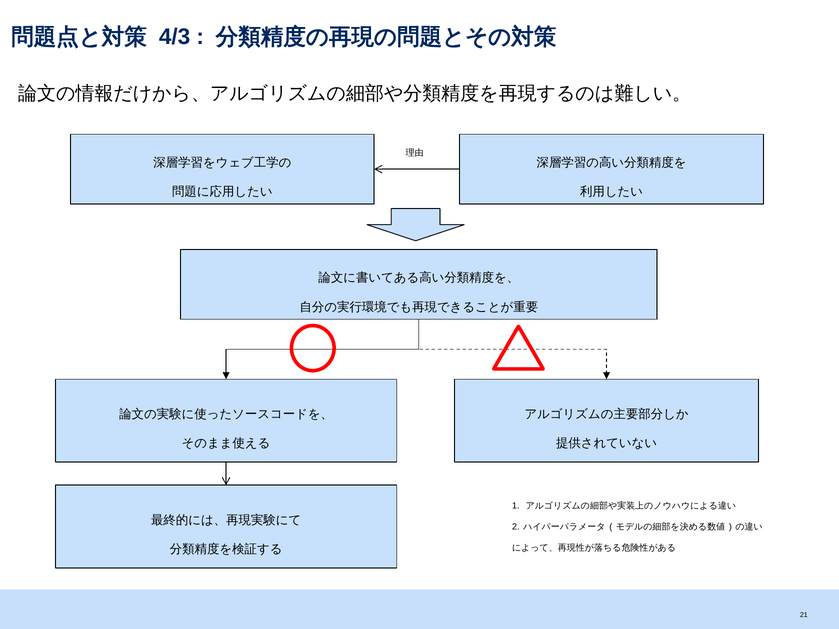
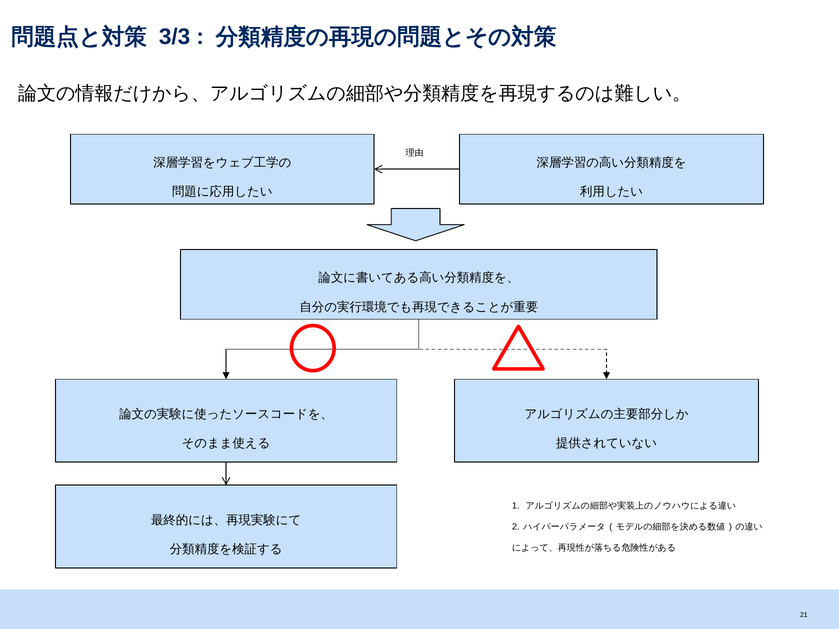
4/3: 4/3 -> 3/3 (175, 37)
